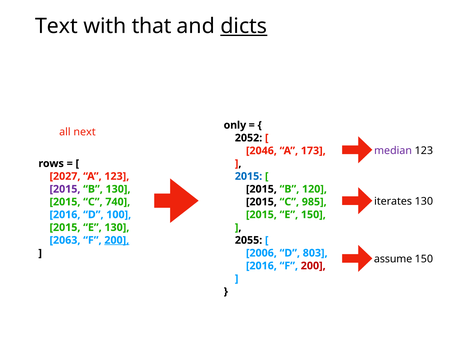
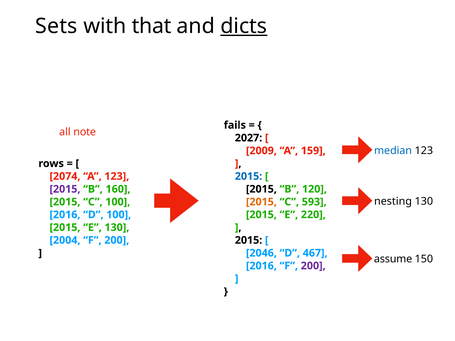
Text: Text -> Sets (56, 26)
only: only -> fails (235, 125)
next: next -> note (85, 132)
2052: 2052 -> 2027 (249, 138)
median colour: purple -> blue (393, 151)
2046: 2046 -> 2009 (261, 151)
173: 173 -> 159 (313, 151)
2027: 2027 -> 2074 (65, 176)
B 130: 130 -> 160 (118, 189)
iterates: iterates -> nesting (393, 201)
C 740: 740 -> 100 (118, 202)
2015 colour: black -> orange (261, 202)
985: 985 -> 593 (314, 202)
E 150: 150 -> 220 (313, 215)
2063: 2063 -> 2004 (65, 240)
200 underline: present -> none (117, 240)
2055: 2055 -> 2015 (249, 240)
2006: 2006 -> 2046 (261, 253)
803: 803 -> 467 (315, 253)
200 colour: red -> purple (313, 266)
